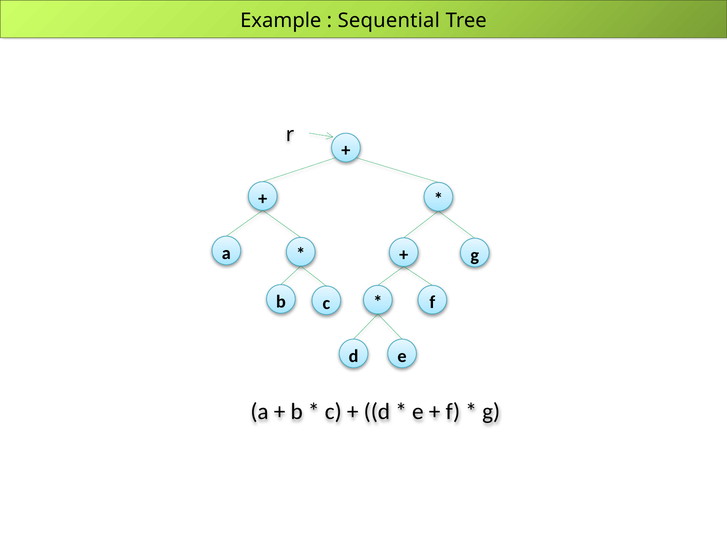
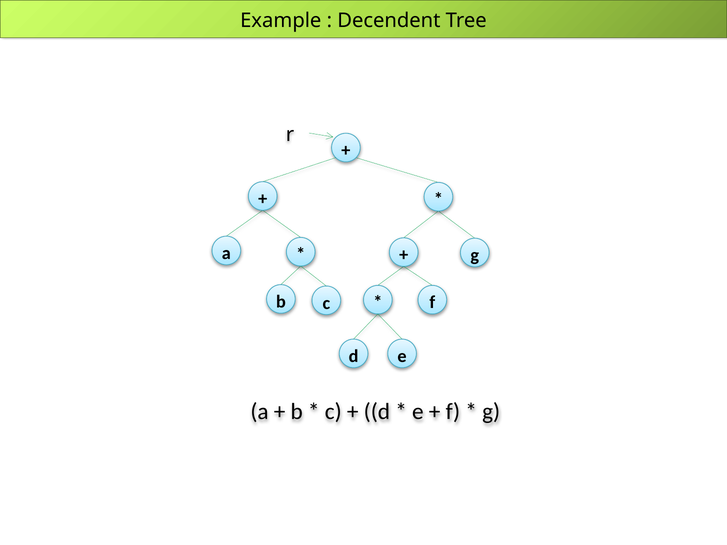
Sequential: Sequential -> Decendent (389, 20)
